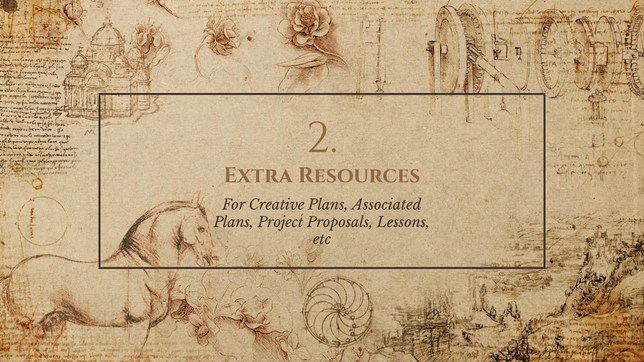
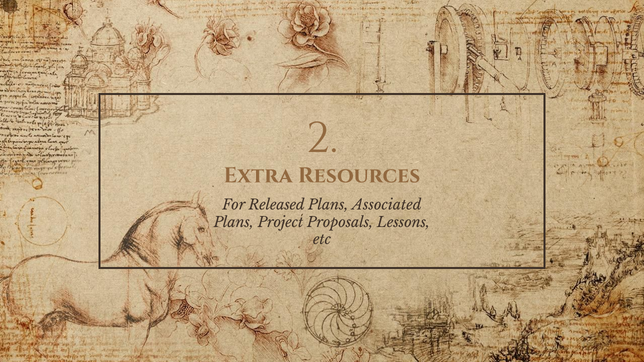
Creative: Creative -> Released (277, 205)
